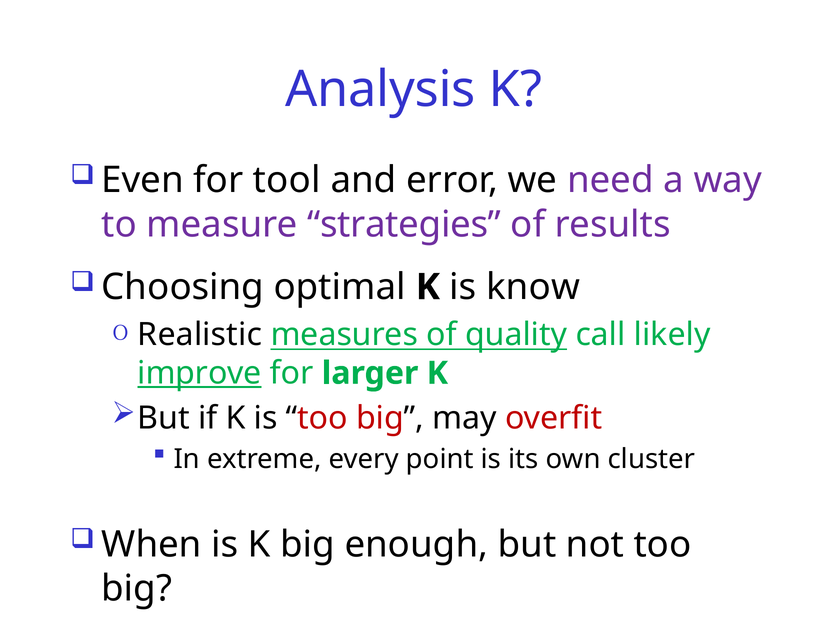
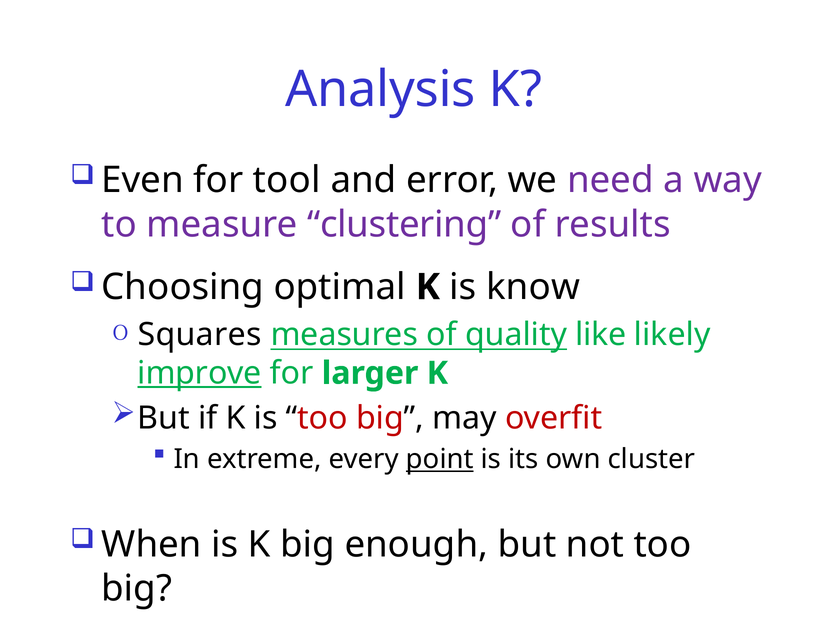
strategies: strategies -> clustering (404, 225)
Realistic: Realistic -> Squares (200, 335)
call: call -> like (601, 335)
point underline: none -> present (440, 459)
